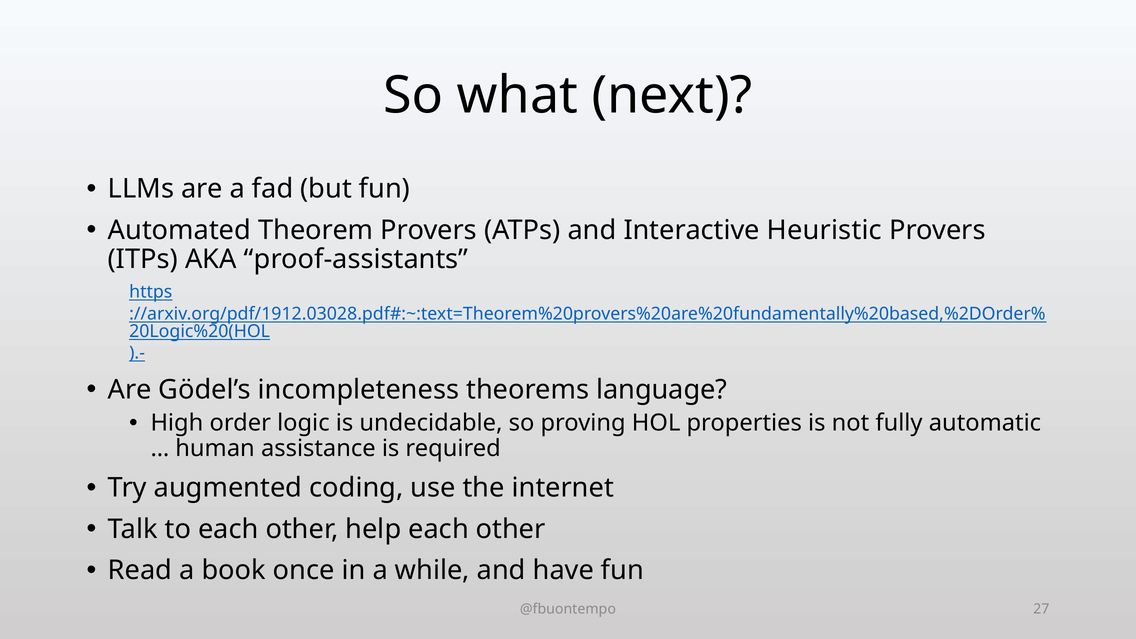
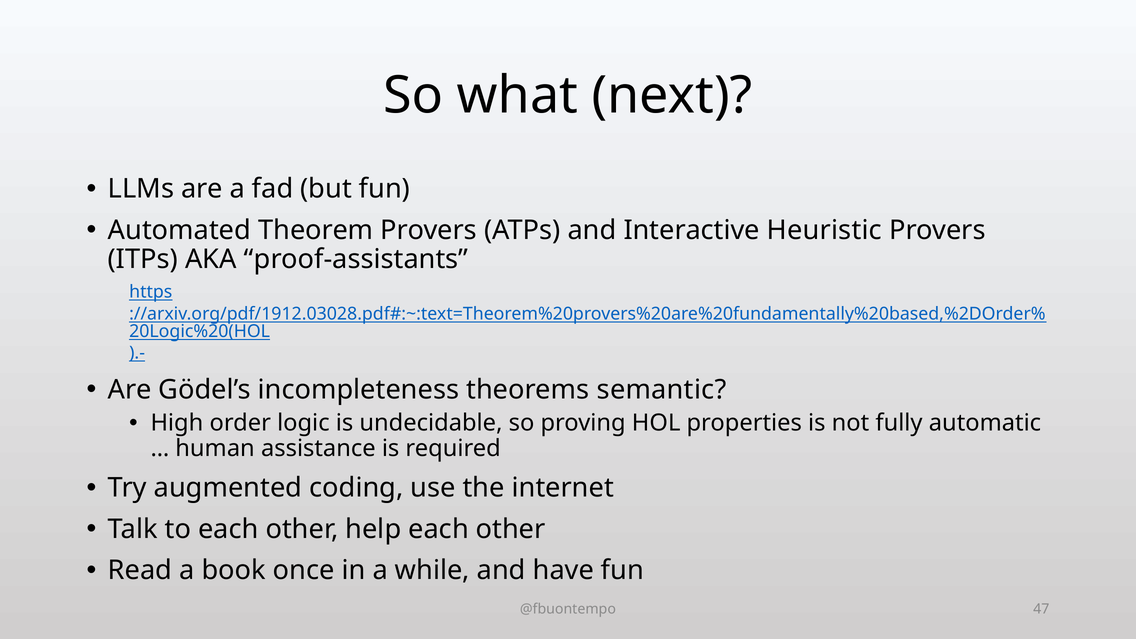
language: language -> semantic (662, 390)
27: 27 -> 47 (1041, 609)
